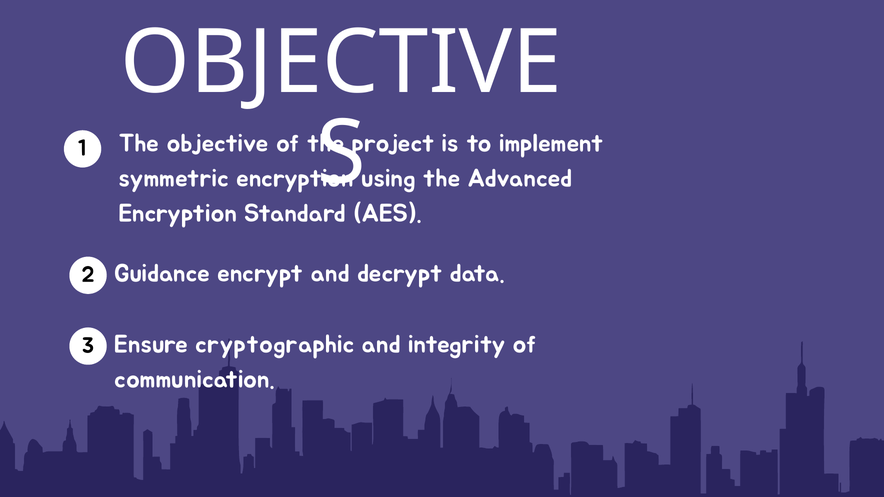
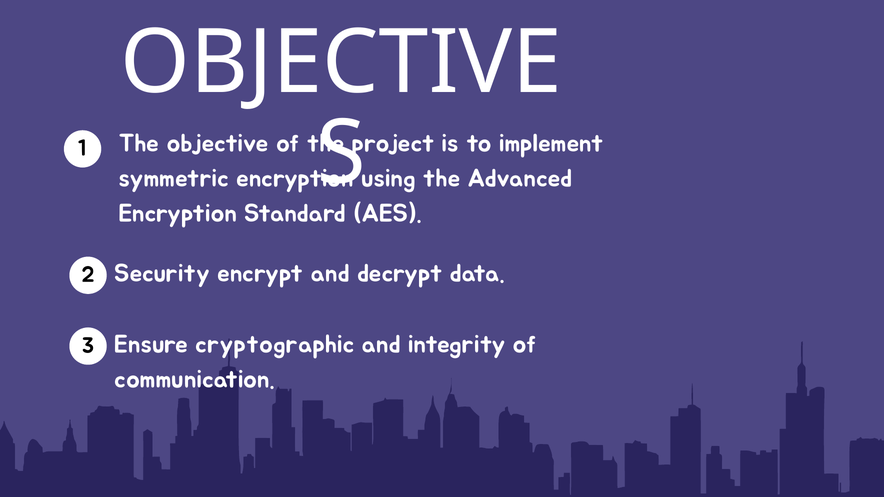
Guidance: Guidance -> Security (162, 274)
